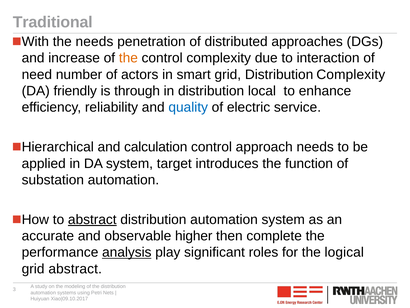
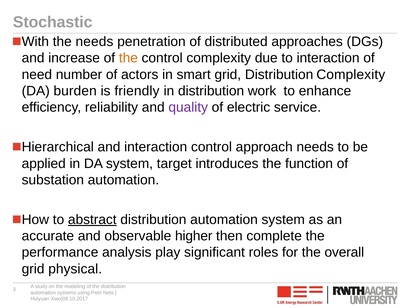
Traditional: Traditional -> Stochastic (53, 22)
friendly: friendly -> burden (75, 91)
through: through -> friendly (137, 91)
local: local -> work (262, 91)
quality colour: blue -> purple (188, 107)
and calculation: calculation -> interaction (156, 147)
analysis underline: present -> none (127, 252)
logical: logical -> overall (344, 252)
grid abstract: abstract -> physical (75, 268)
